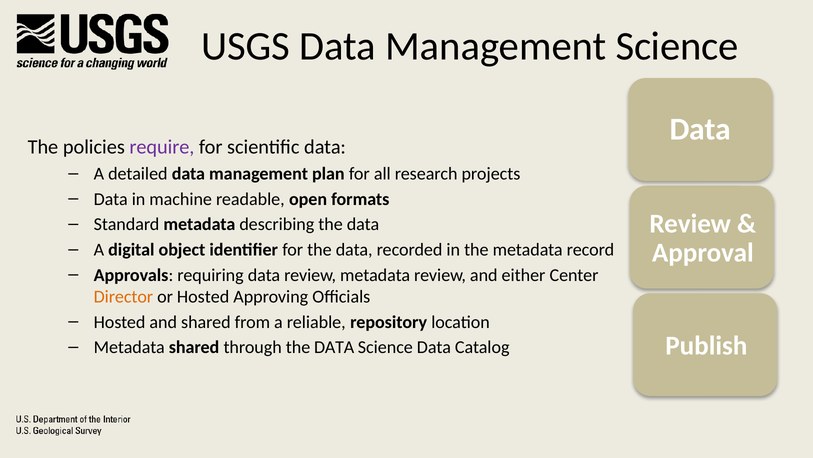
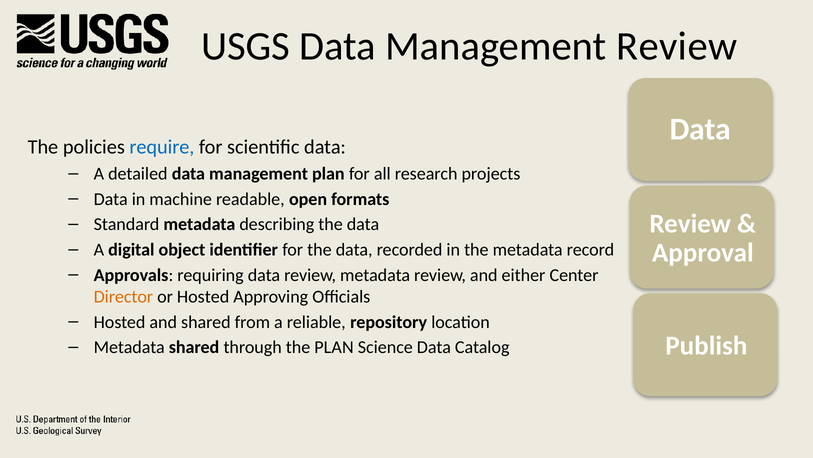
Management Science: Science -> Review (677, 46)
require colour: purple -> blue (162, 147)
through the DATA: DATA -> PLAN (334, 347)
